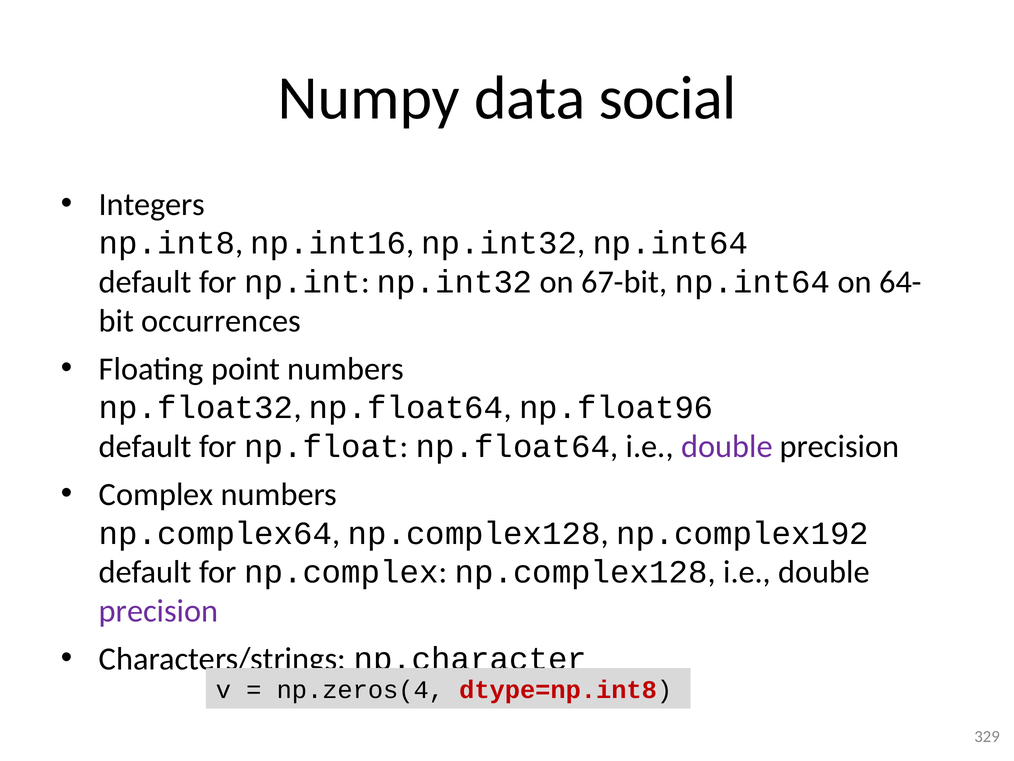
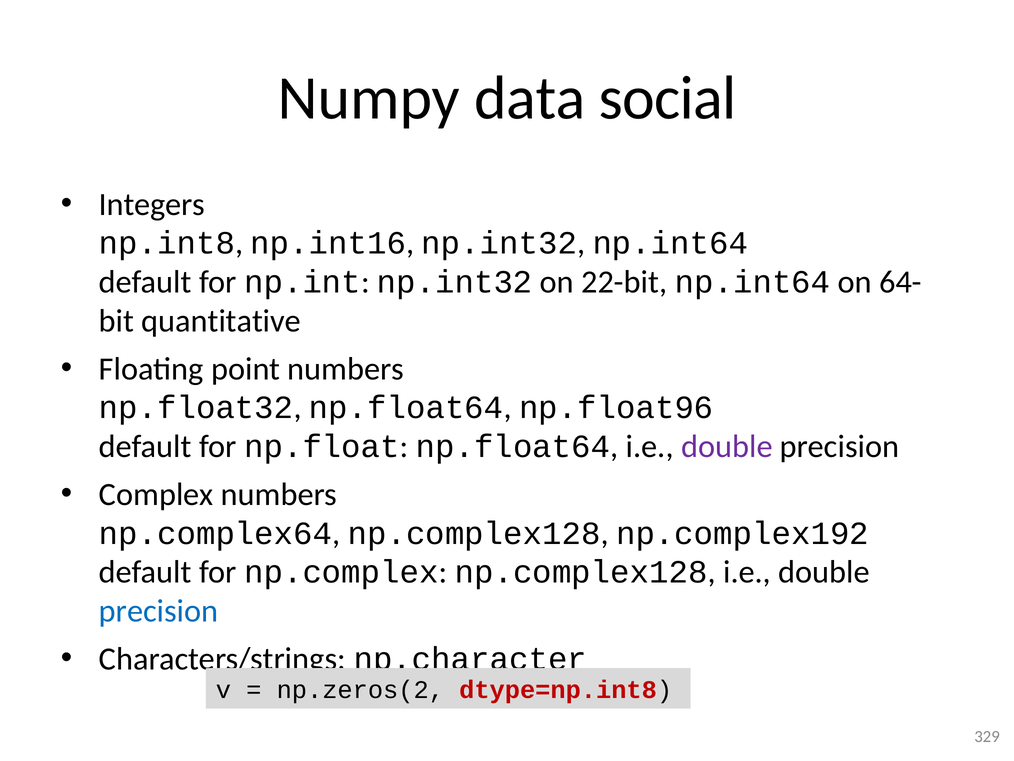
67-bit: 67-bit -> 22-bit (624, 282)
occurrences: occurrences -> quantitative (221, 321)
precision colour: purple -> blue (159, 611)
np.zeros(4: np.zeros(4 -> np.zeros(2 (360, 690)
